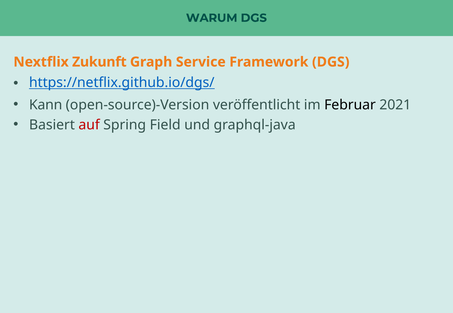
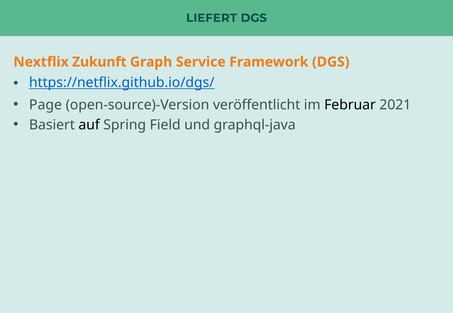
WARUM: WARUM -> LIEFERT (212, 18)
Kann: Kann -> Page (46, 105)
auf colour: red -> black (89, 125)
